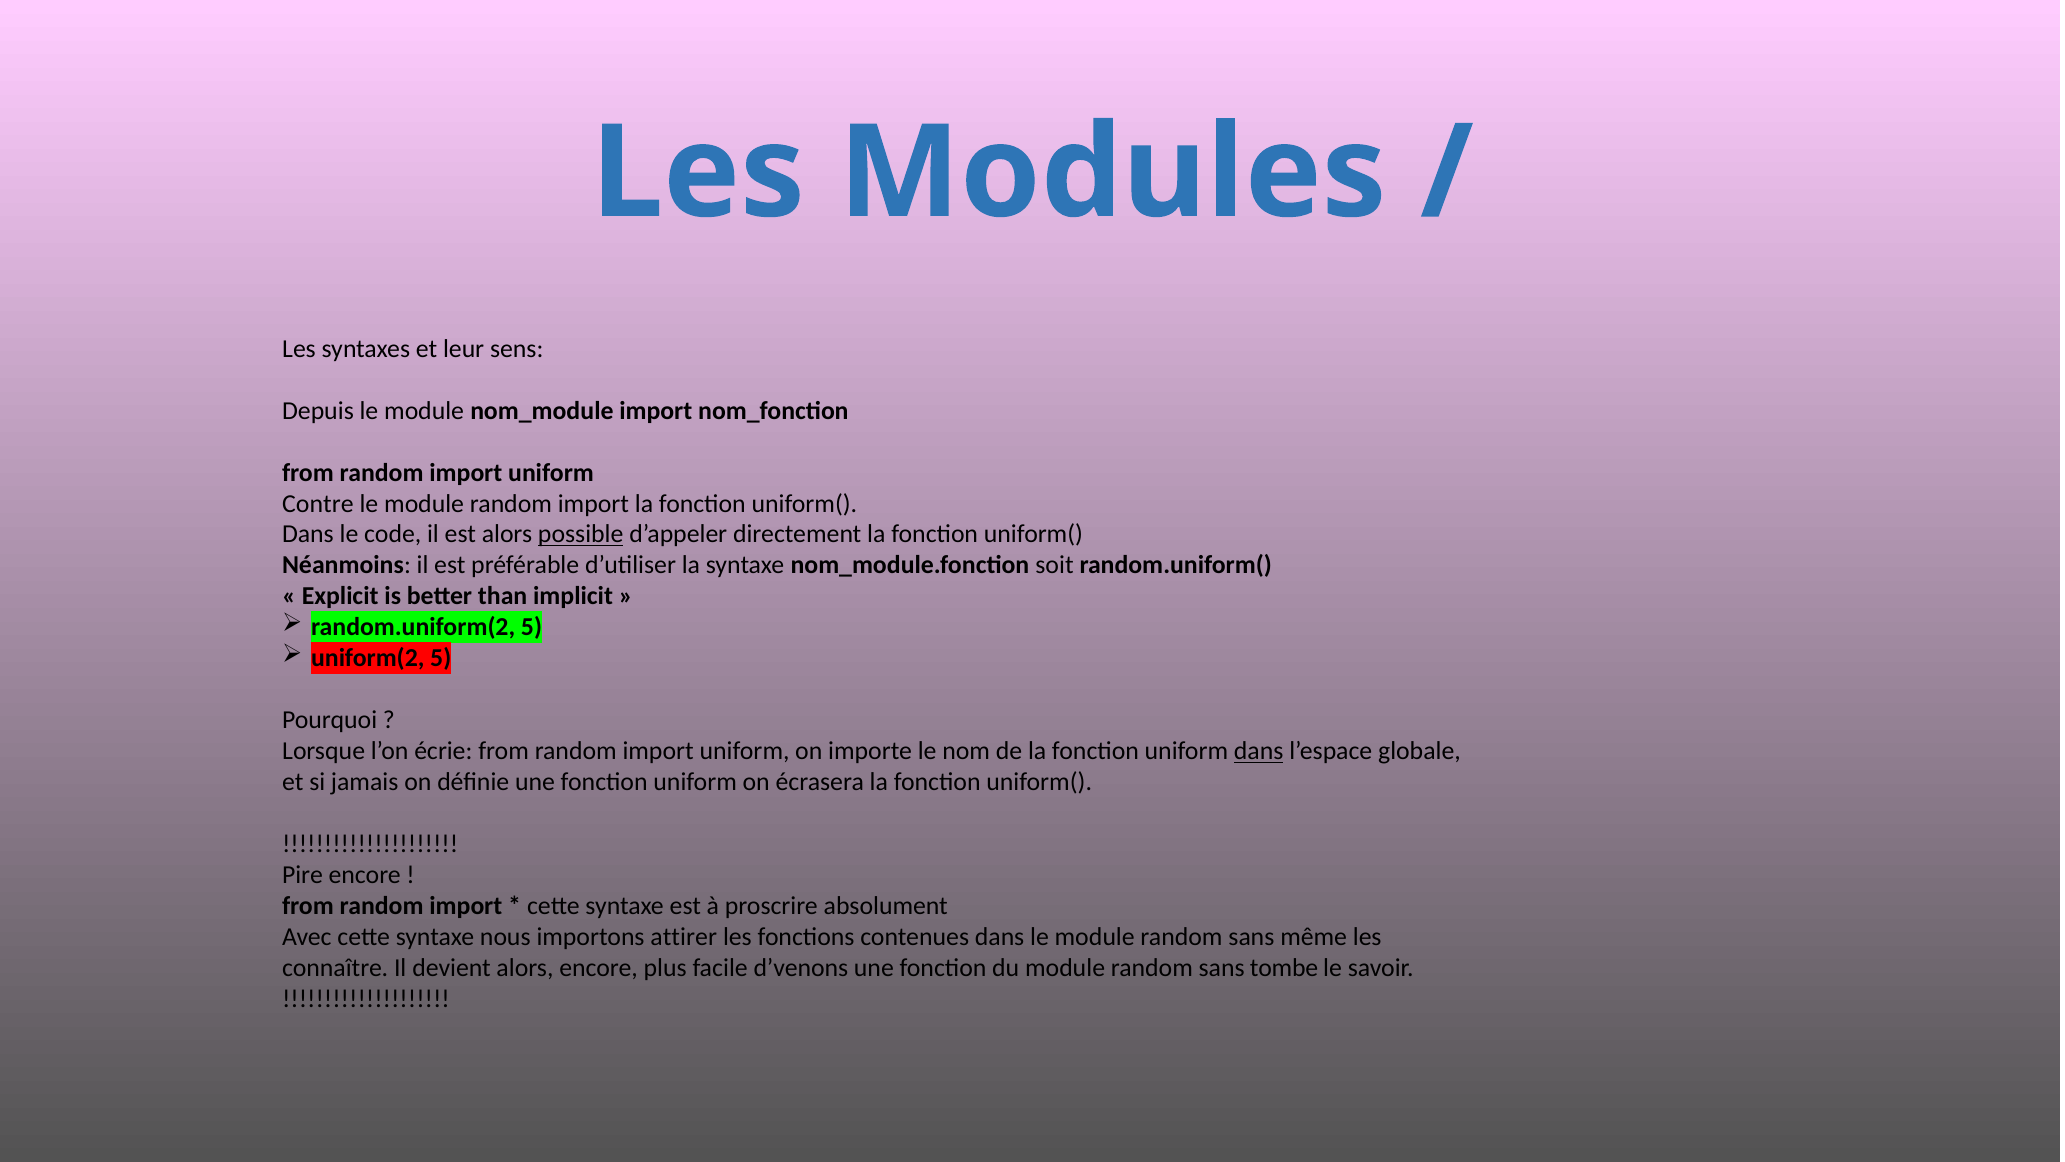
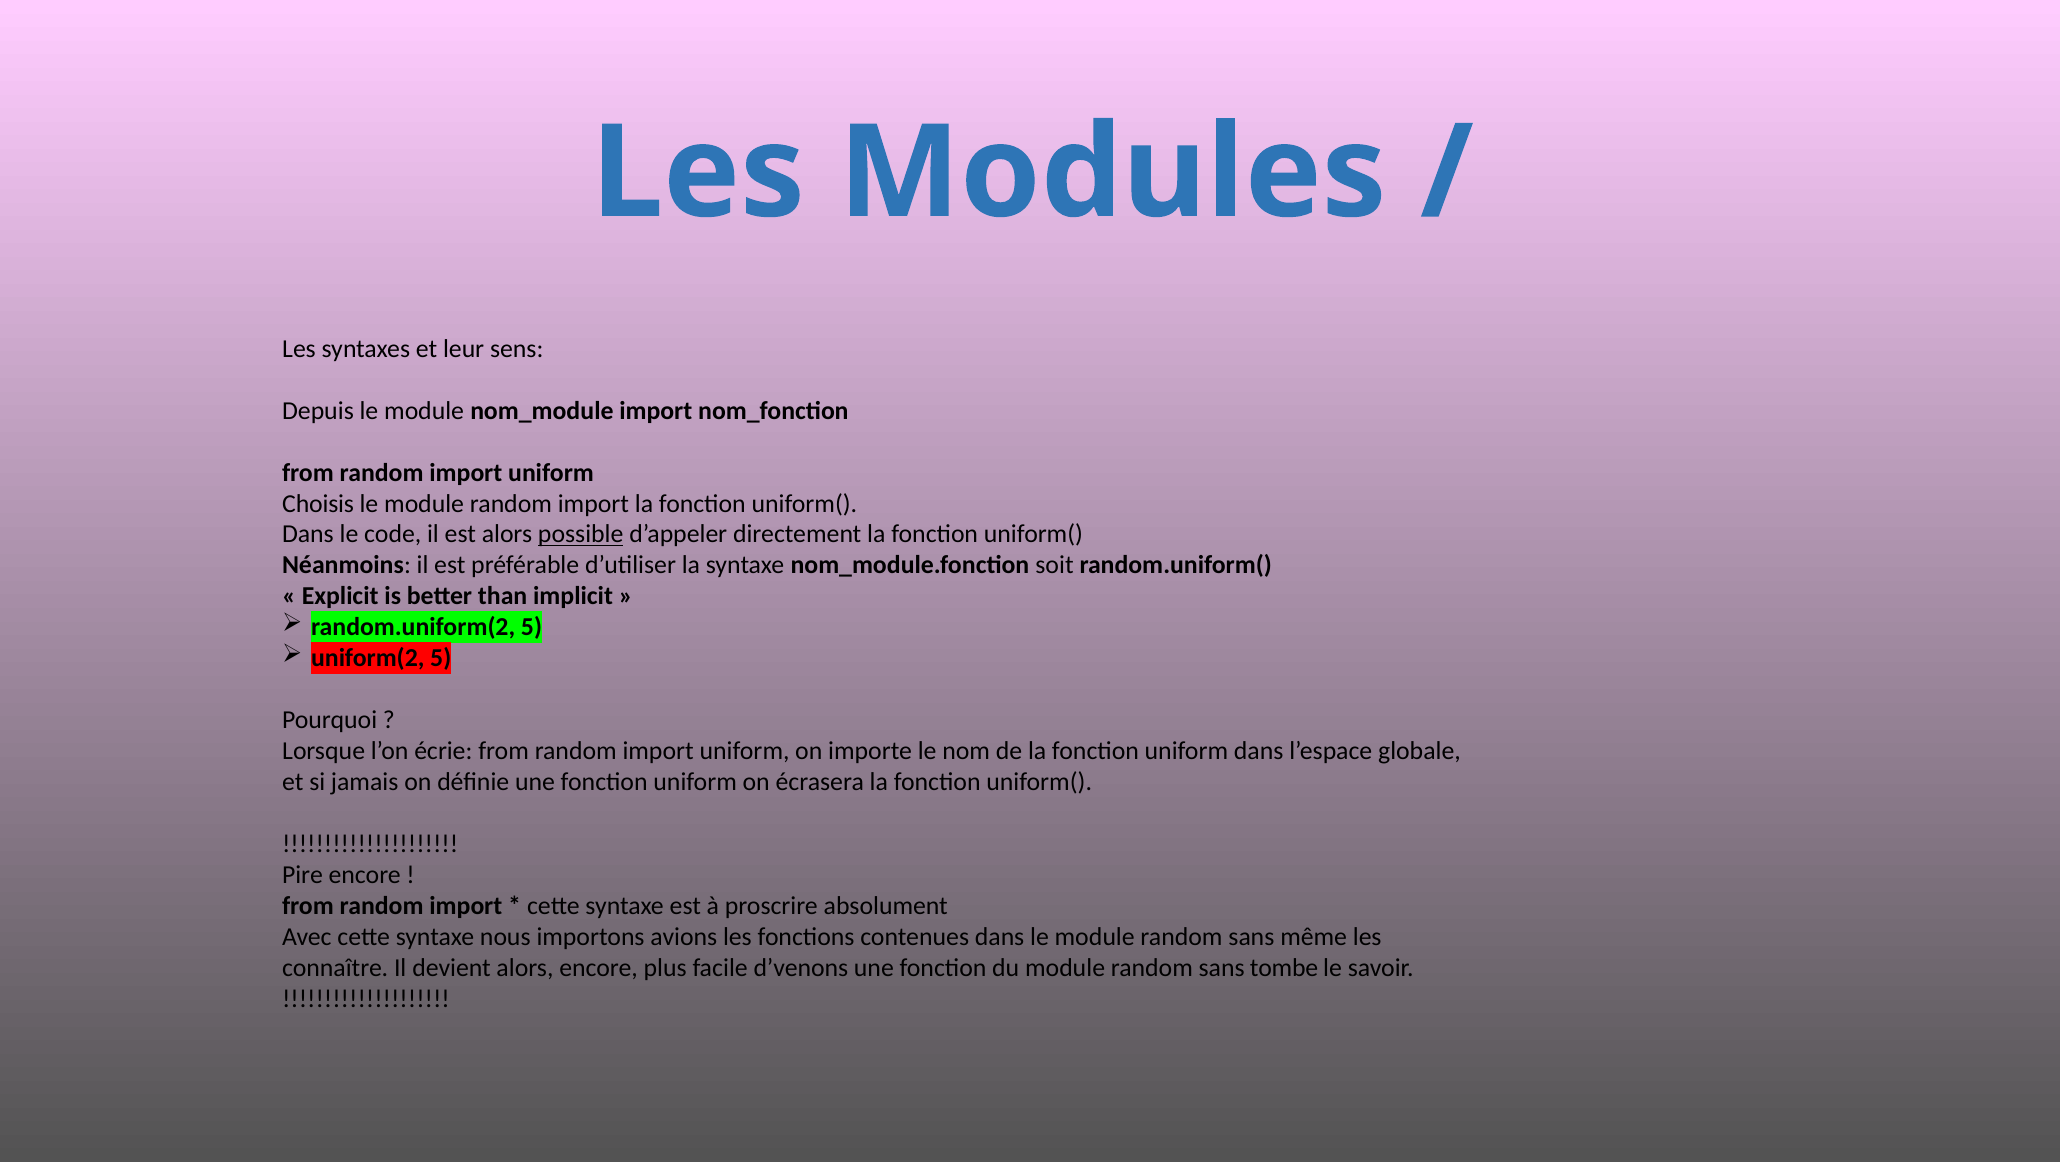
Contre: Contre -> Choisis (318, 503)
dans underline: present -> none (1259, 751)
attirer: attirer -> avions (684, 937)
